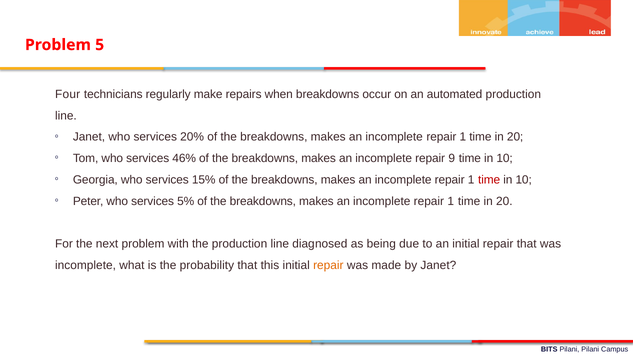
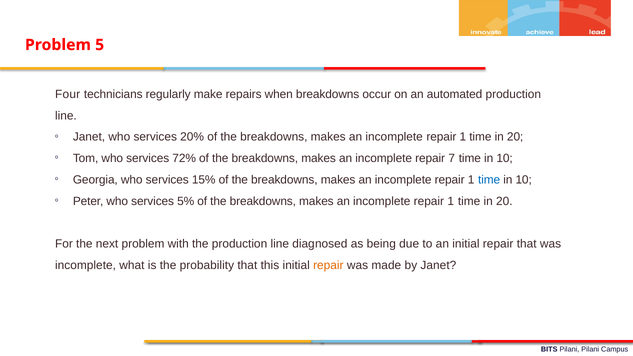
46%: 46% -> 72% (184, 158)
9: 9 -> 7 (452, 158)
time colour: red -> blue (489, 180)
